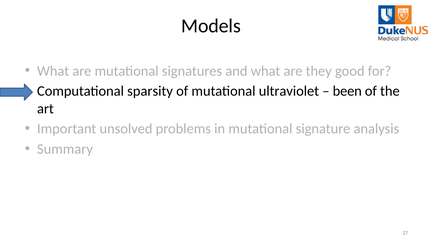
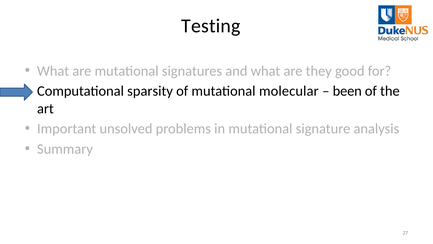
Models: Models -> Testing (211, 26)
ultraviolet: ultraviolet -> molecular (289, 91)
